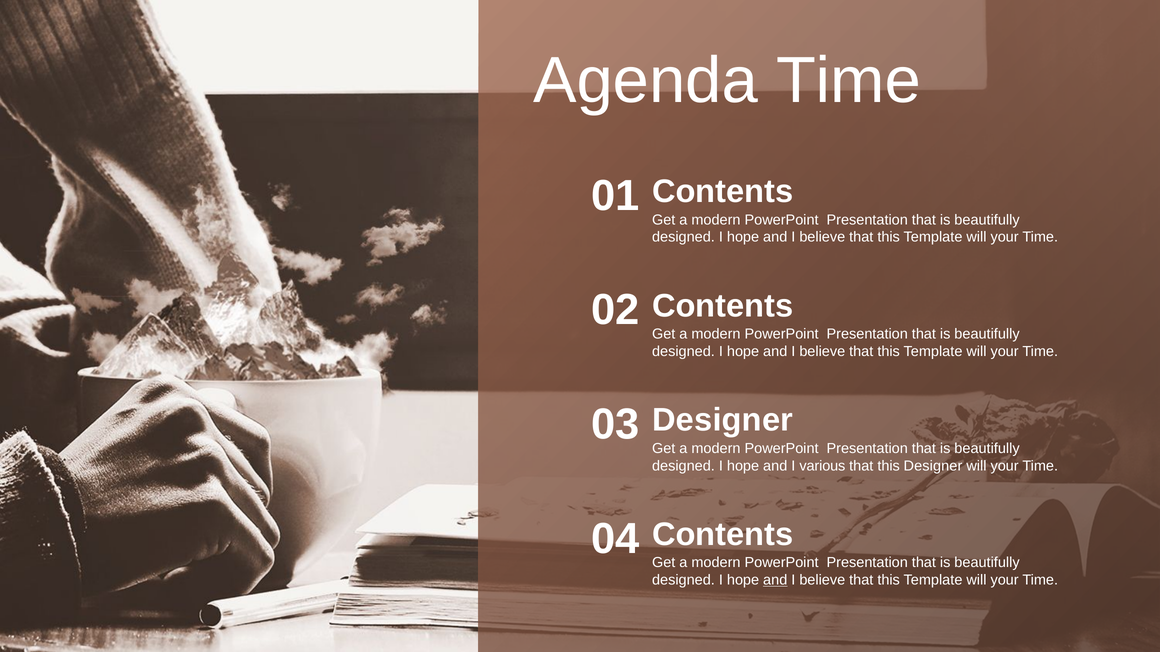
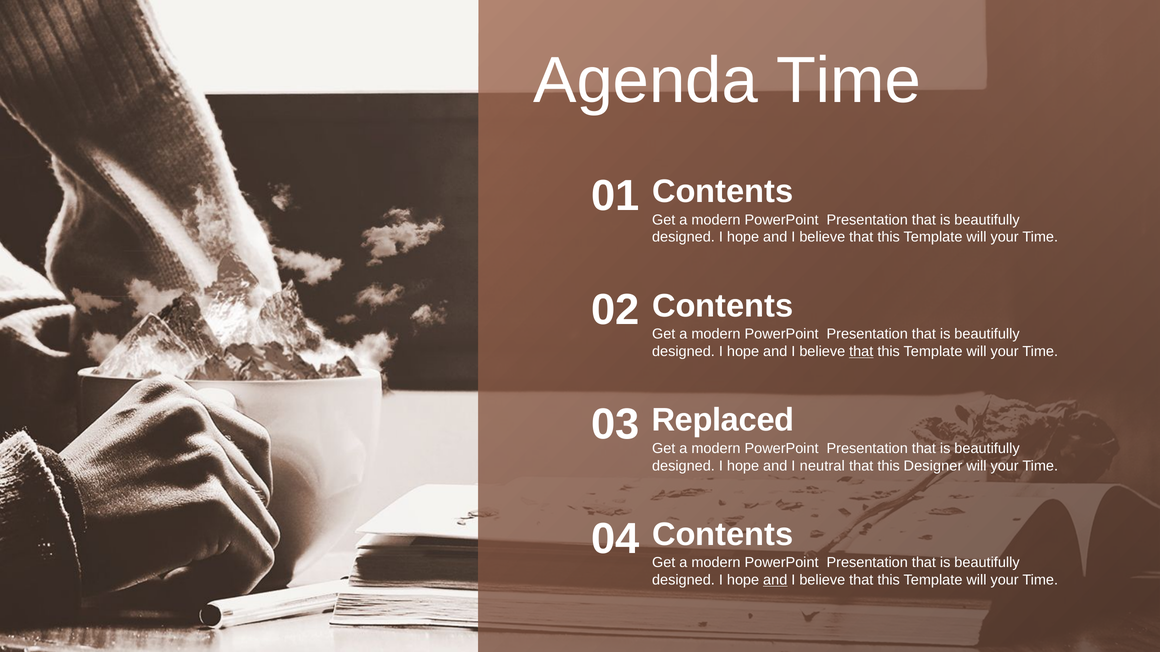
that underline: none -> present (861, 352)
Designer: Designer -> Replaced (723, 420)
various: various -> neutral (822, 466)
